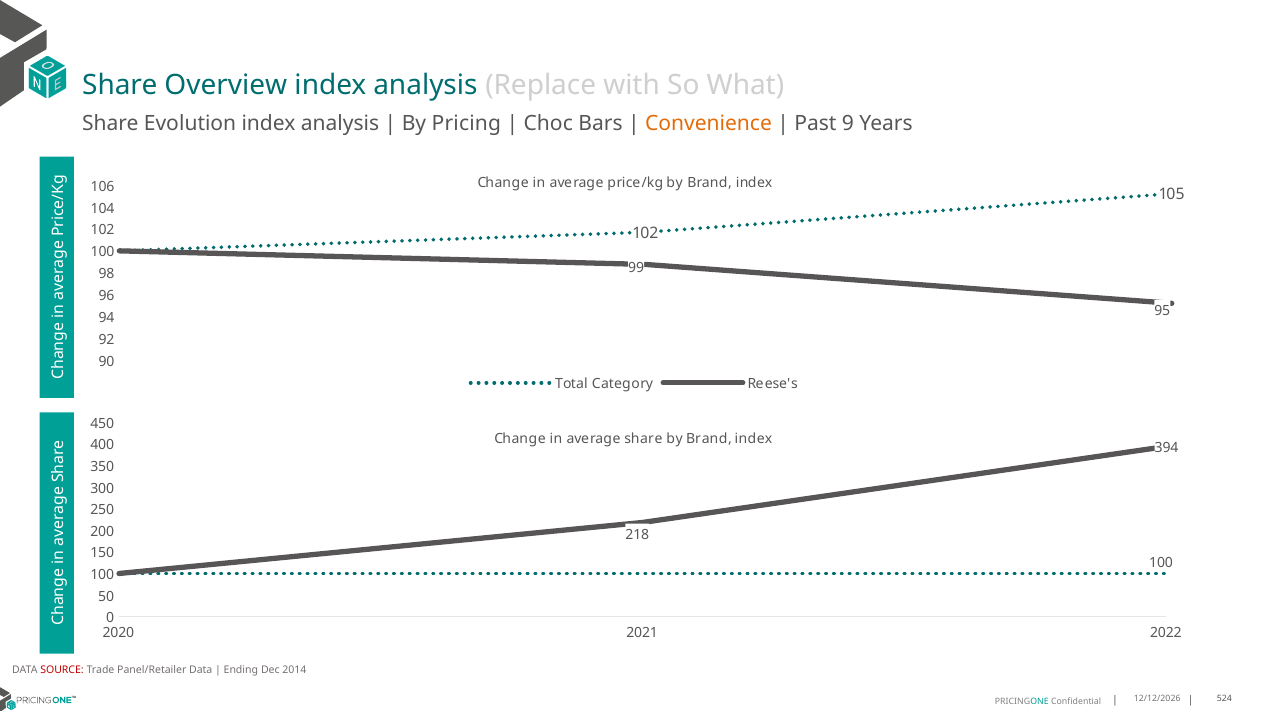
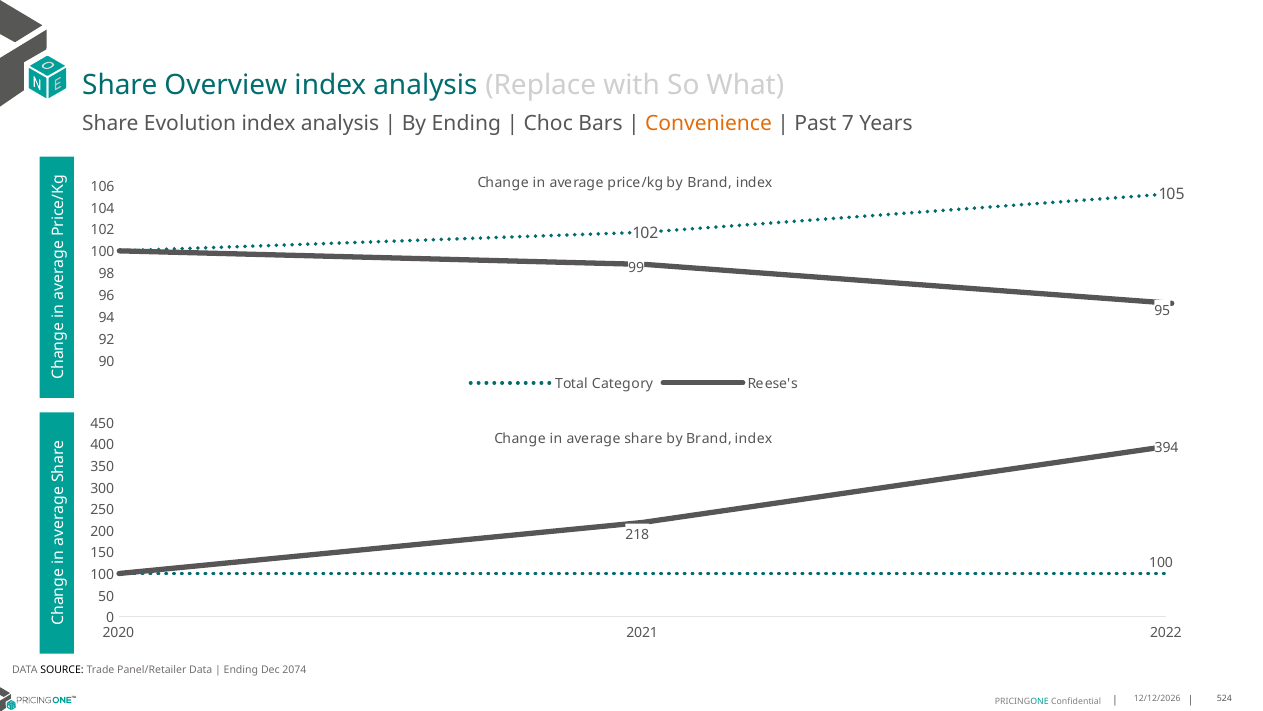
By Pricing: Pricing -> Ending (466, 123)
9: 9 -> 7 (848, 123)
SOURCE colour: red -> black (62, 669)
2014: 2014 -> 2074 (294, 669)
